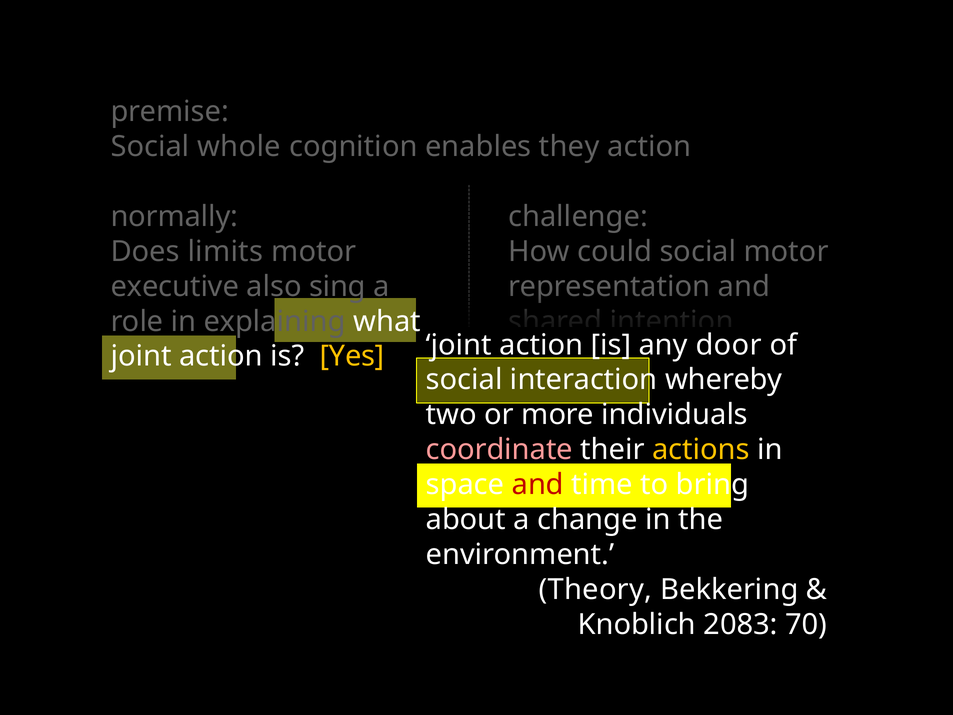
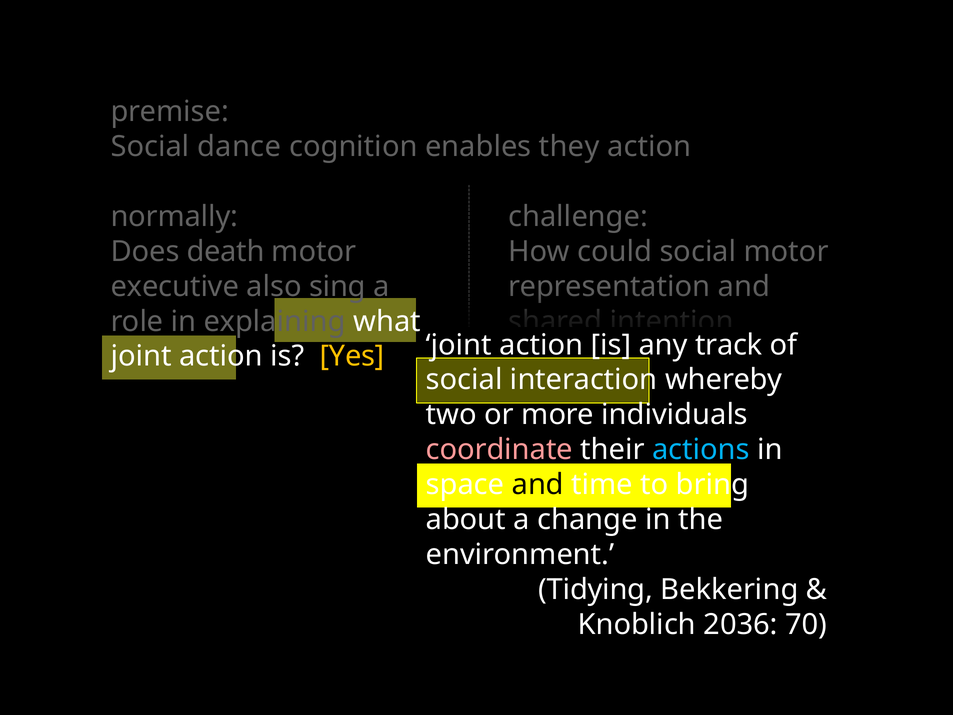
whole: whole -> dance (239, 146)
limits: limits -> death (226, 251)
door: door -> track (729, 345)
actions colour: yellow -> light blue (701, 450)
and colour: red -> black (538, 485)
Theory: Theory -> Tidying (596, 589)
2083: 2083 -> 2036 (741, 624)
